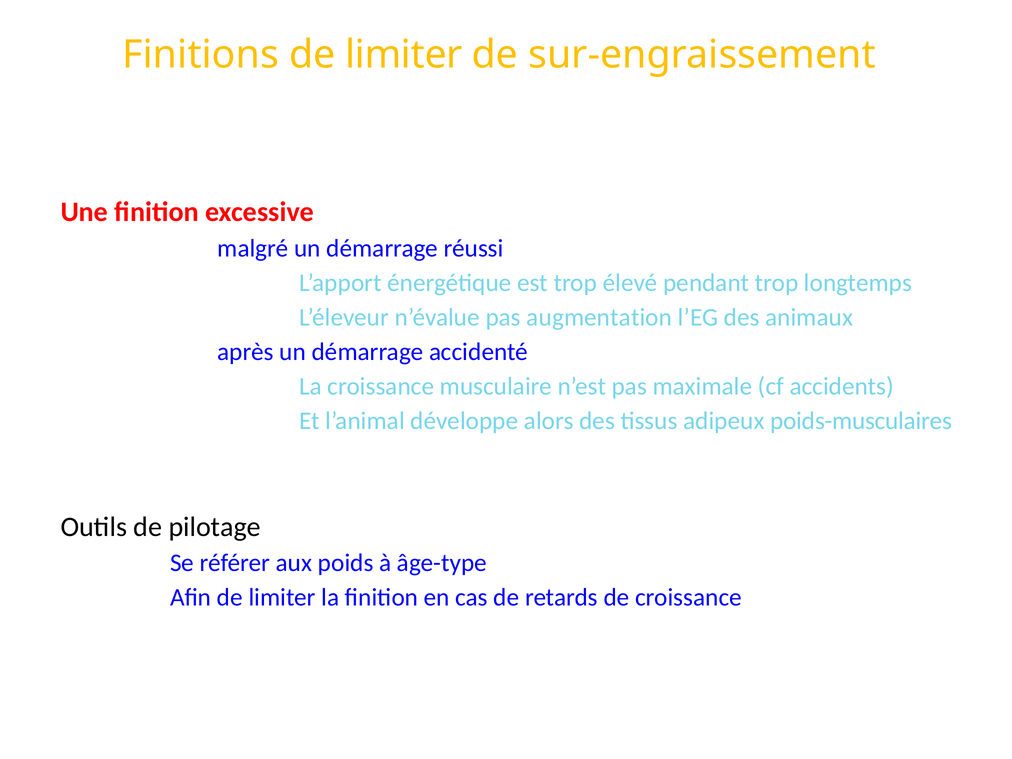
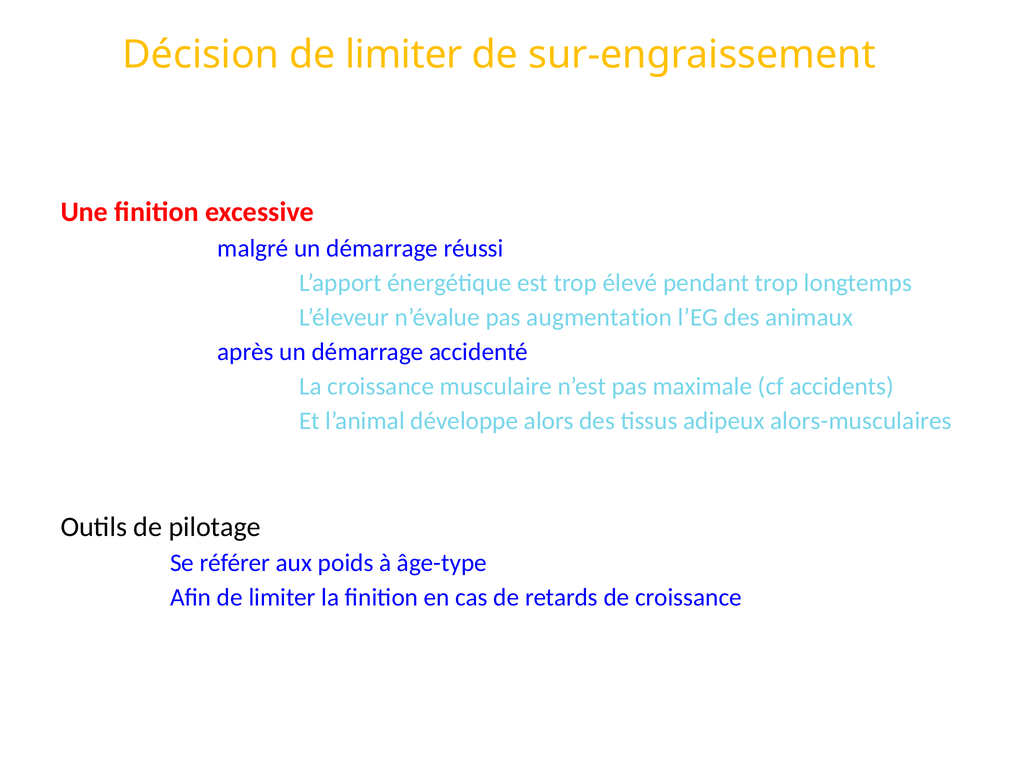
Finitions: Finitions -> Décision (201, 55)
poids-musculaires: poids-musculaires -> alors-musculaires (861, 421)
